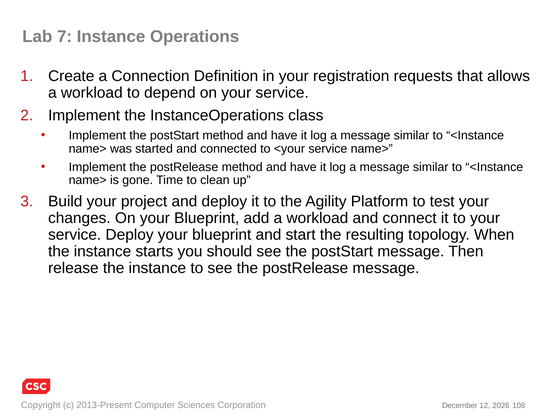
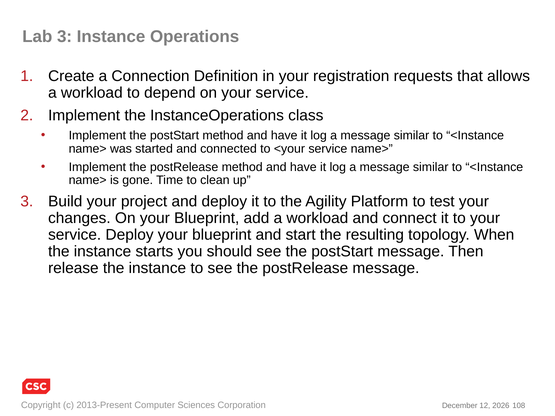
Lab 7: 7 -> 3 (65, 37)
